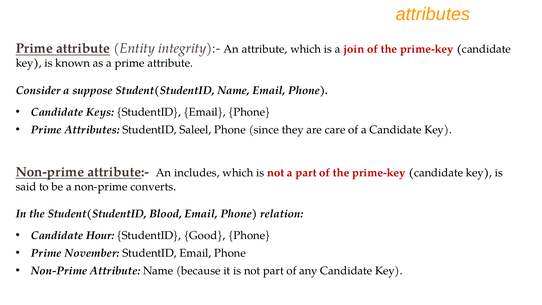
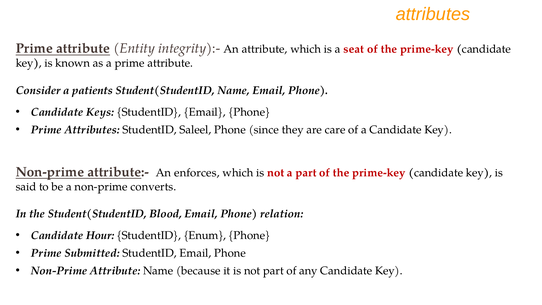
join: join -> seat (354, 49)
suppose: suppose -> patients (93, 90)
includes: includes -> enforces (197, 173)
Good: Good -> Enum (205, 235)
November: November -> Submitted (92, 253)
